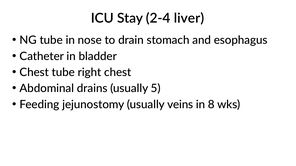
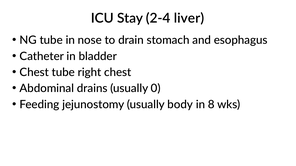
5: 5 -> 0 (156, 89)
veins: veins -> body (180, 105)
